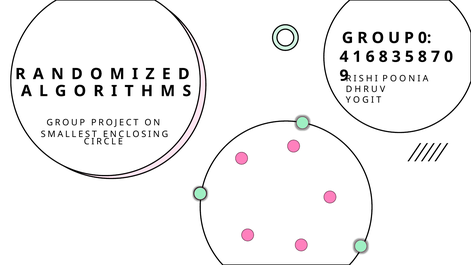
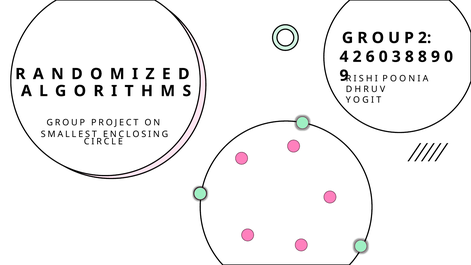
P 0: 0 -> 2 (425, 38)
4 1: 1 -> 2 (357, 57)
6 8: 8 -> 0 (383, 57)
3 5: 5 -> 8 (409, 57)
8 7: 7 -> 9 (435, 57)
